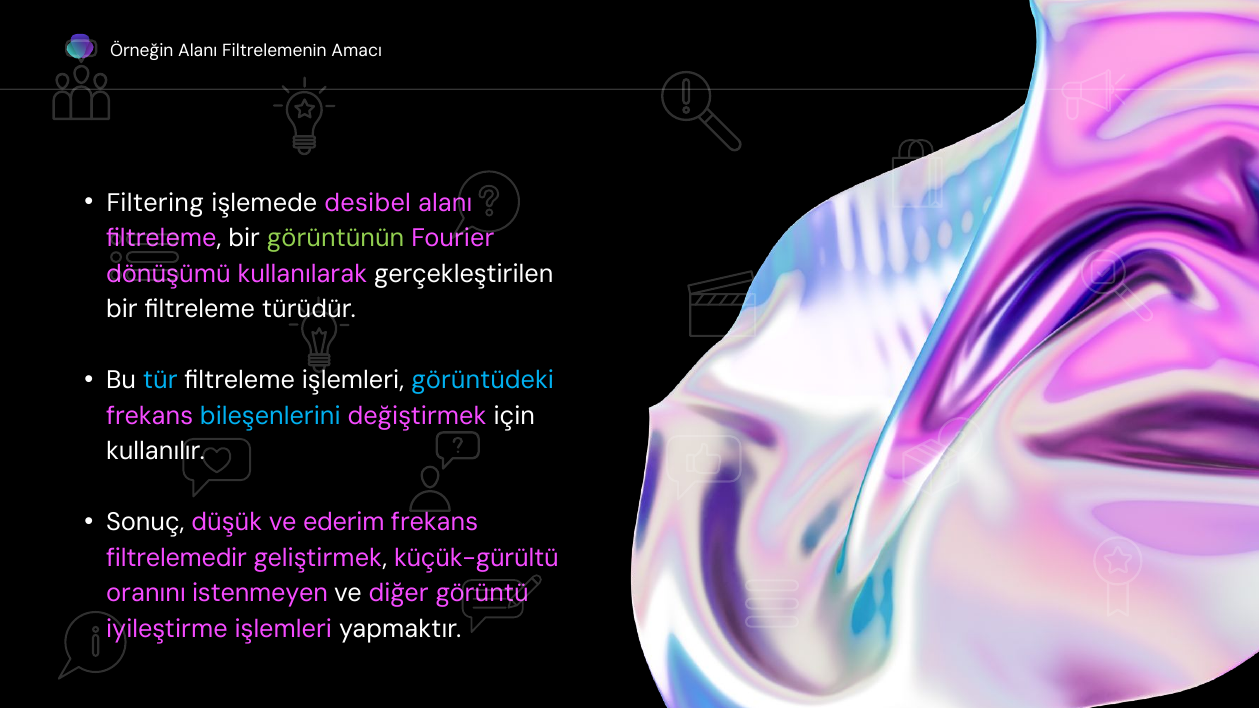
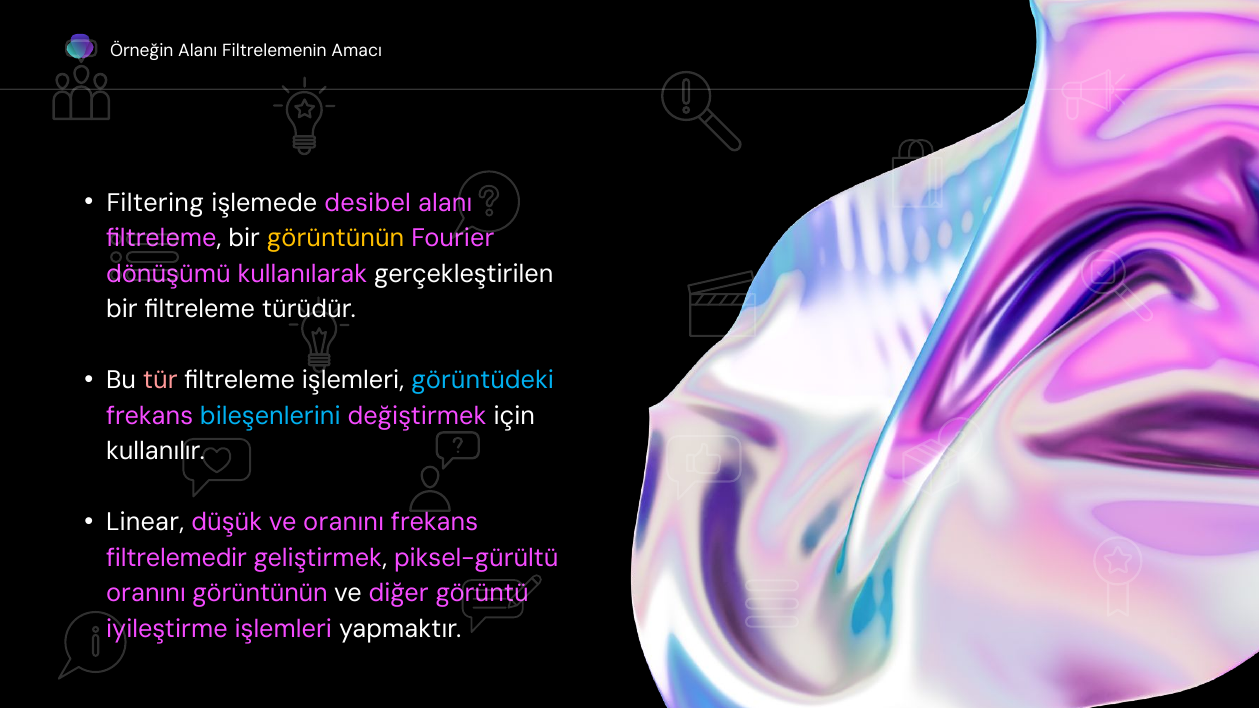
görüntünün colour: light green -> yellow (336, 238)
tür colour: light blue -> pink (160, 380)
Sonuç: Sonuç -> Linear (145, 522)
ve ederim: ederim -> oranını (344, 522)
küçük-gürültü: küçük-gürültü -> piksel-gürültü (476, 558)
oranını istenmeyen: istenmeyen -> görüntünün (260, 593)
